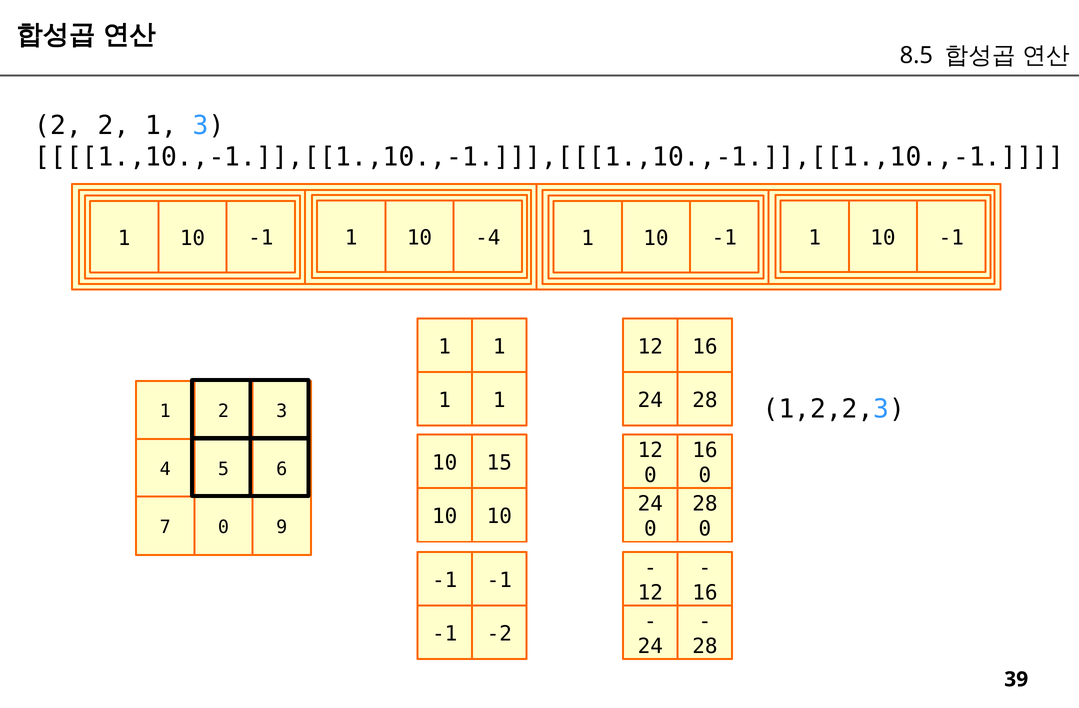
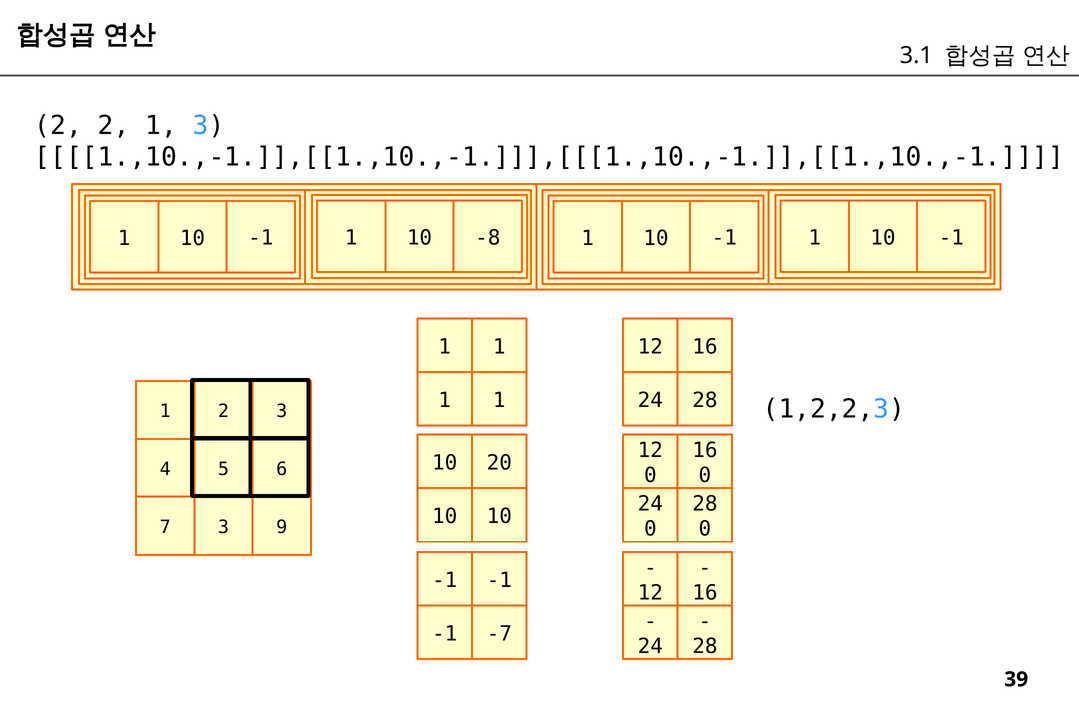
8.5: 8.5 -> 3.1 (916, 55)
-4: -4 -> -8 (488, 238)
15: 15 -> 20 (499, 463)
7 0: 0 -> 3 (223, 528)
-2: -2 -> -7 (499, 634)
